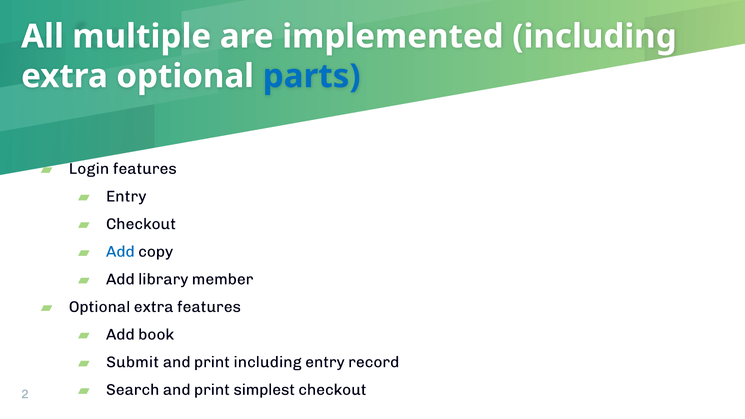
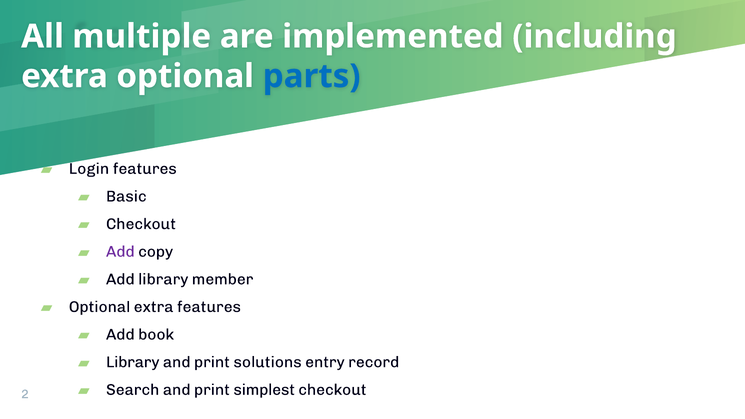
Entry: Entry -> Basic (126, 196)
Add colour: blue -> purple (120, 252)
Submit: Submit -> Library (133, 362)
print including: including -> solutions (268, 362)
